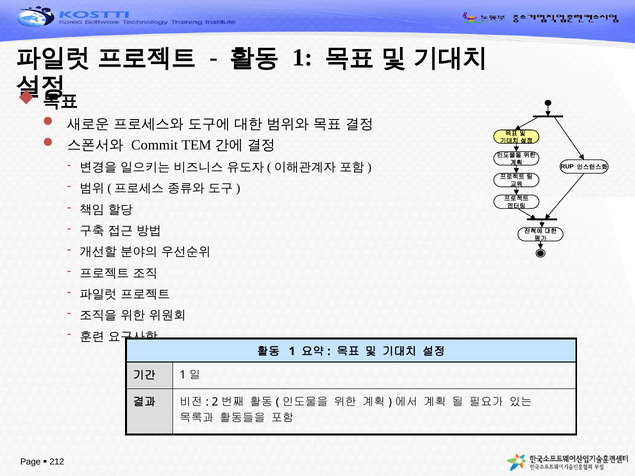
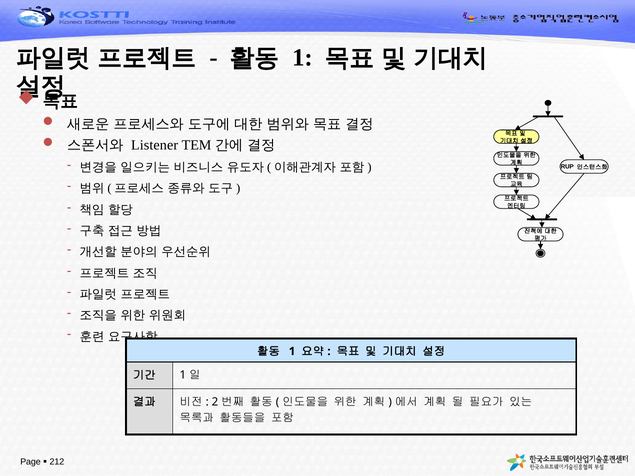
Commit: Commit -> Listener (155, 145)
